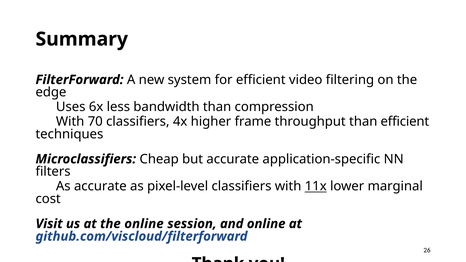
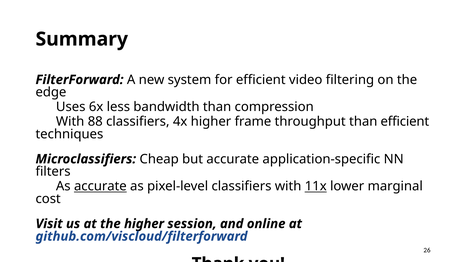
70: 70 -> 88 (95, 122)
accurate underline: none -> present (100, 186)
the online: online -> higher (144, 224)
